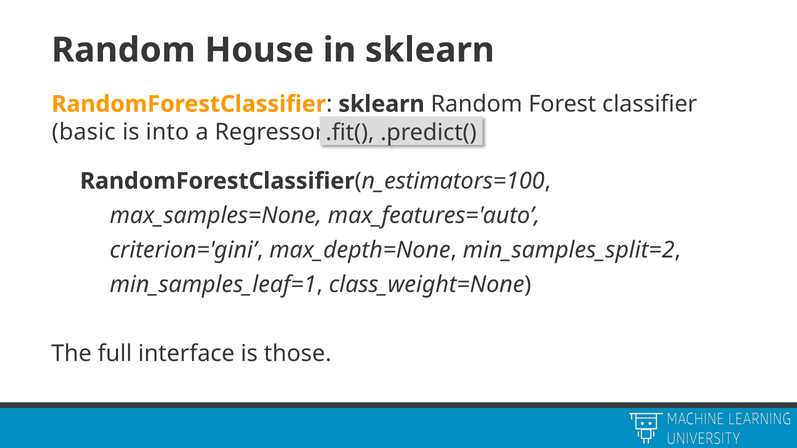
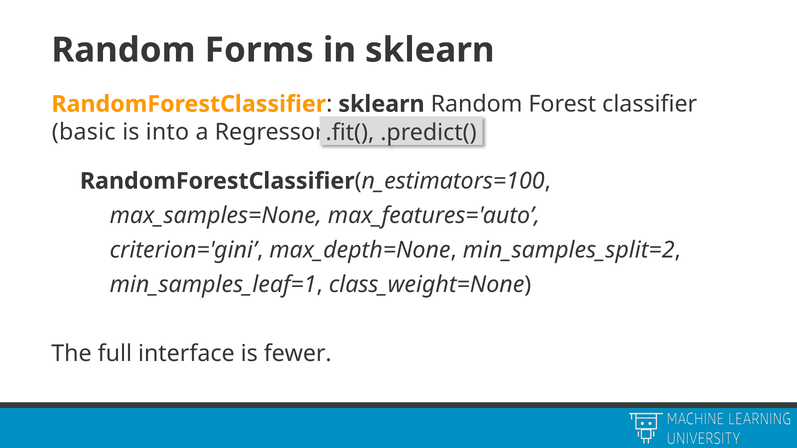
House: House -> Forms (259, 50)
those: those -> fewer (298, 354)
